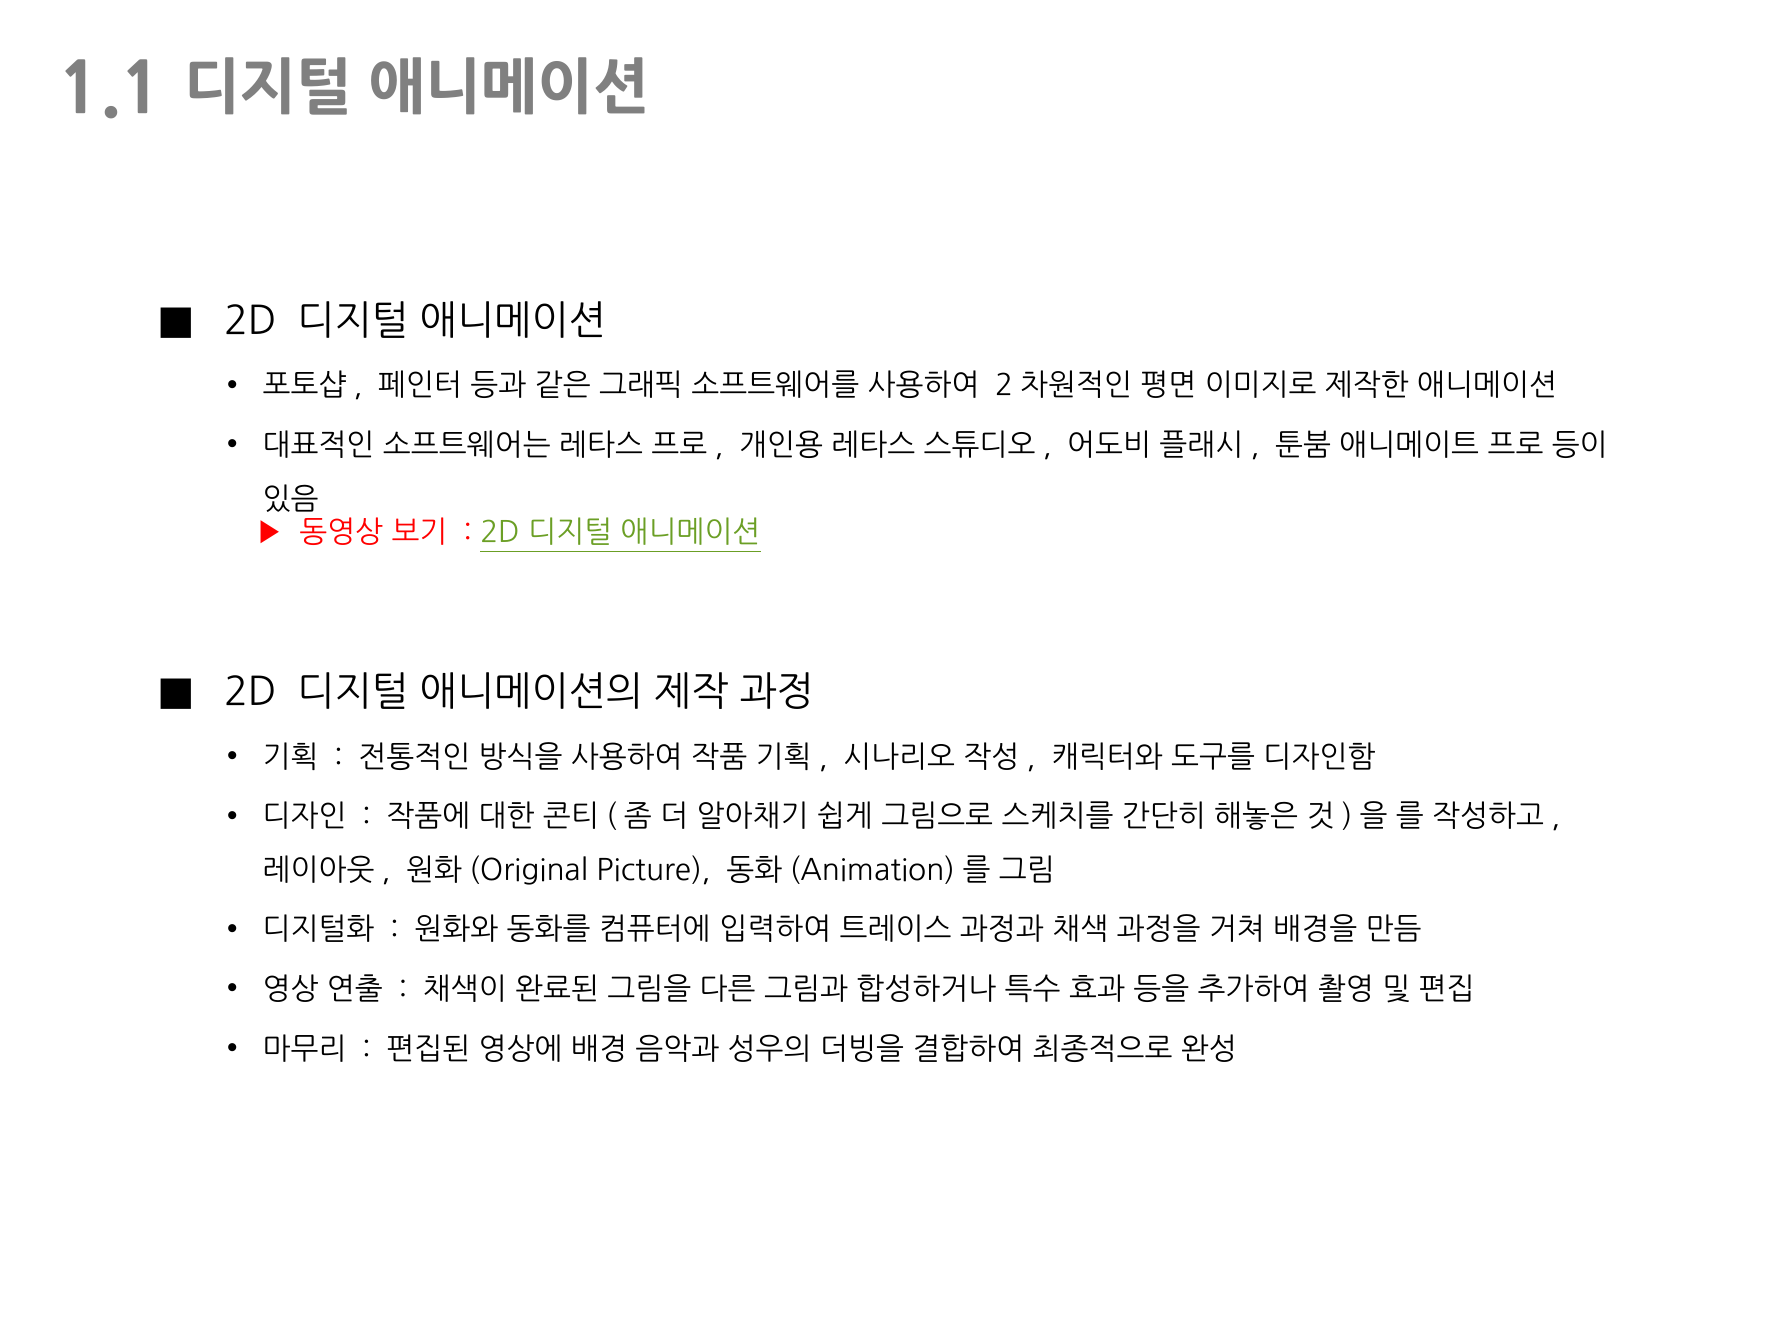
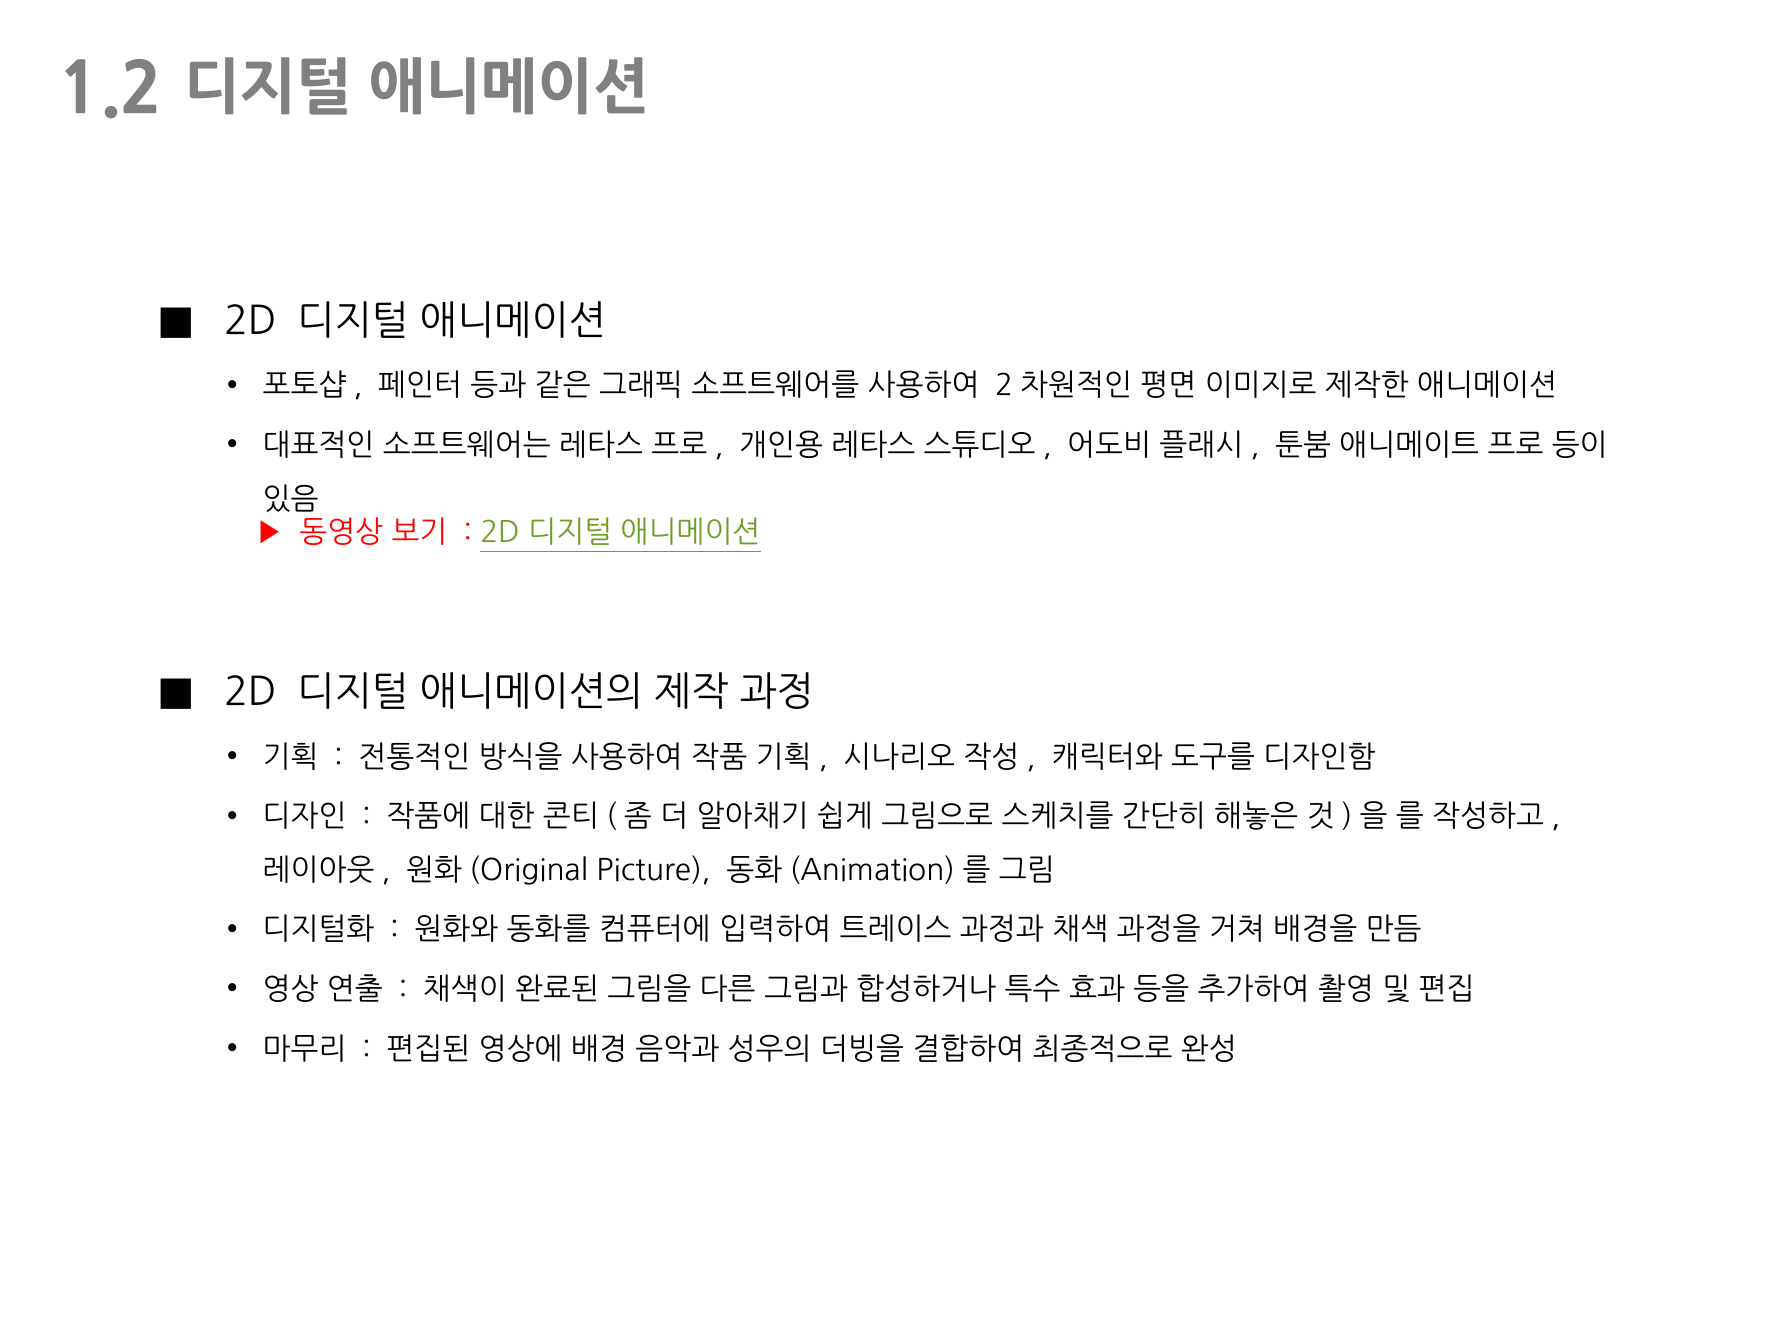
1.1: 1.1 -> 1.2 (111, 91)
